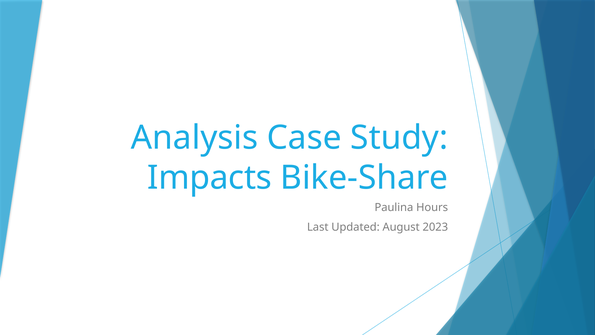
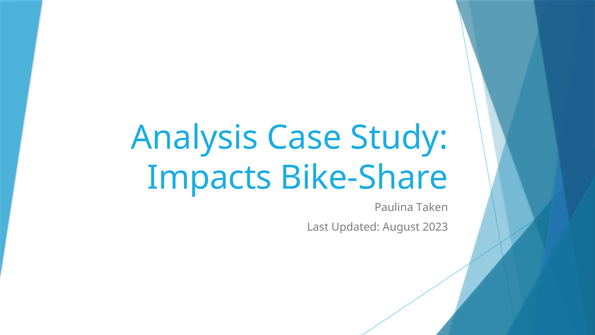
Hours: Hours -> Taken (432, 207)
